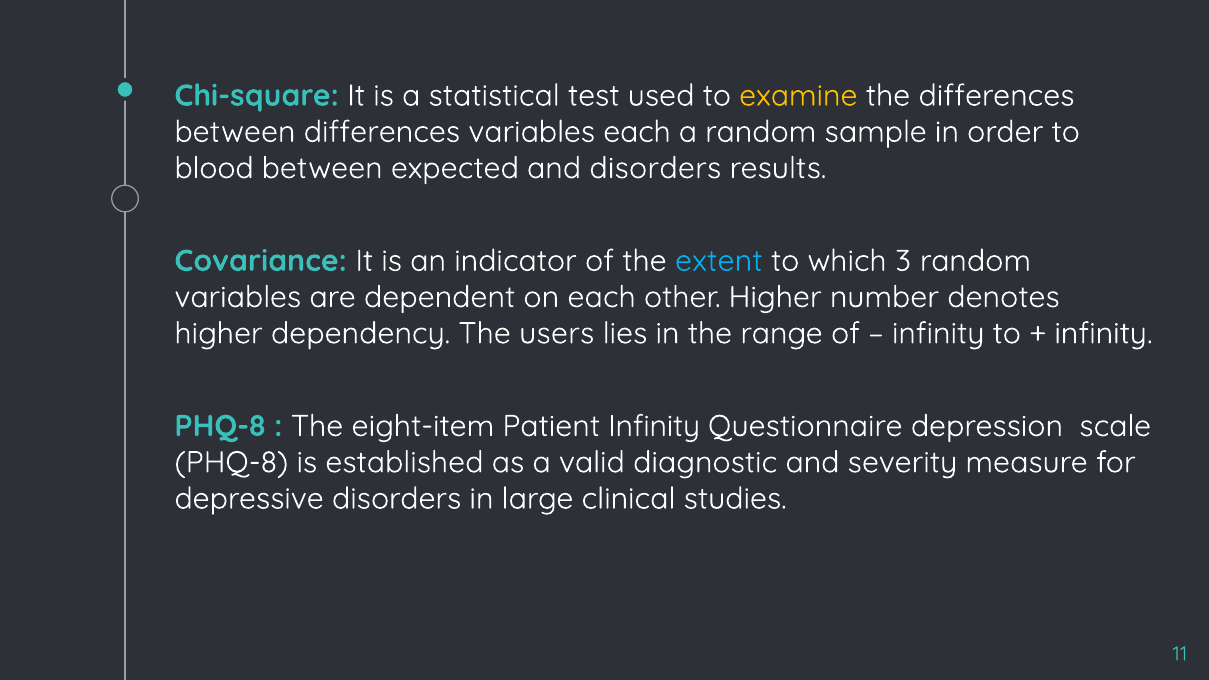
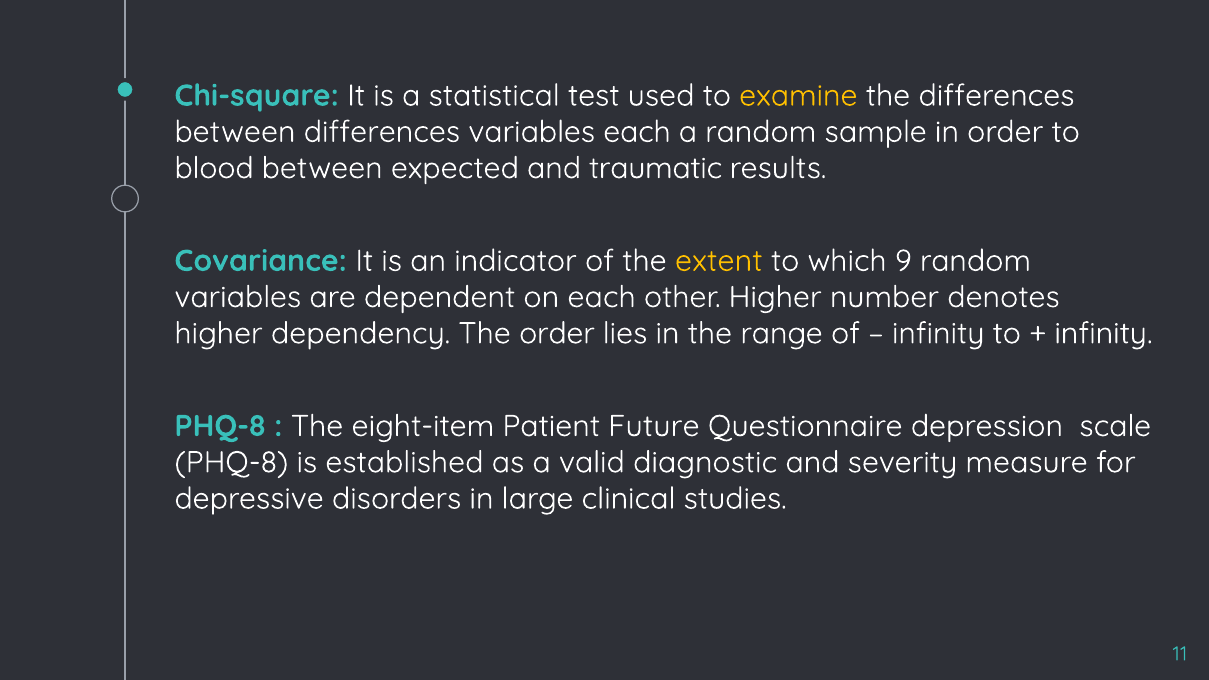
and disorders: disorders -> traumatic (656, 168)
extent colour: light blue -> yellow (719, 261)
3: 3 -> 9 (903, 261)
The users: users -> order (557, 333)
Patient Infinity: Infinity -> Future (654, 426)
